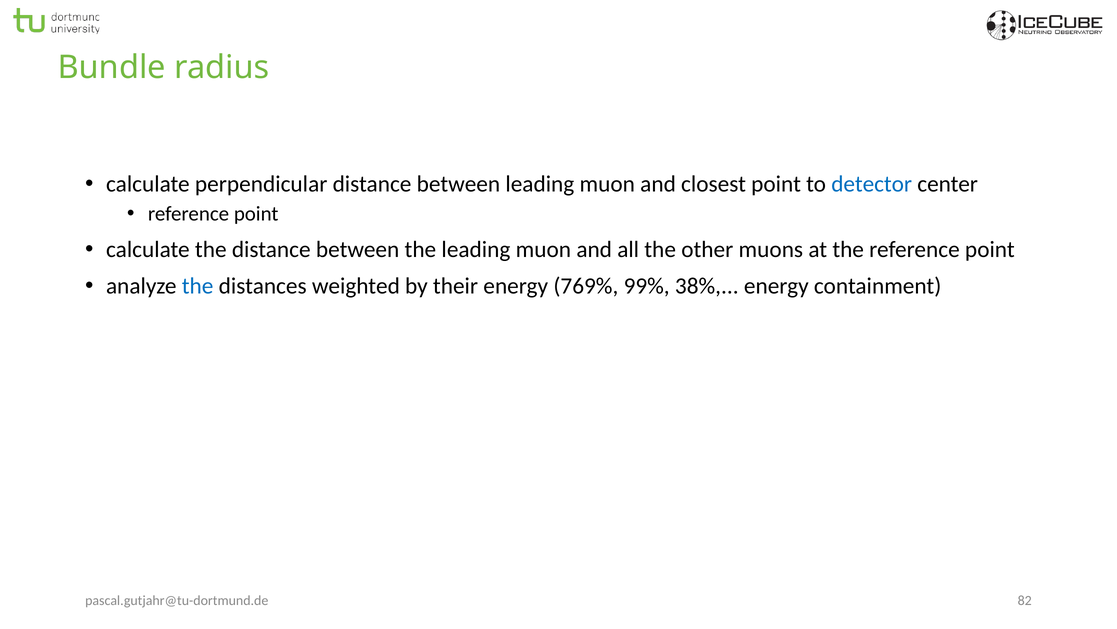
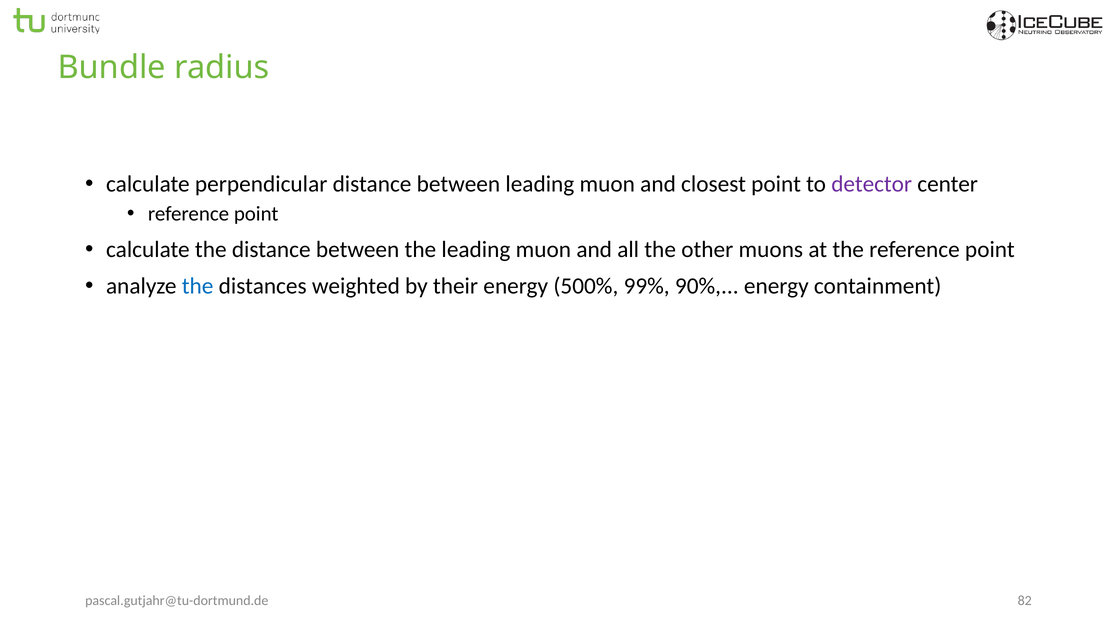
detector colour: blue -> purple (872, 184)
769%: 769% -> 500% (586, 286)
38%: 38% -> 90% (707, 286)
